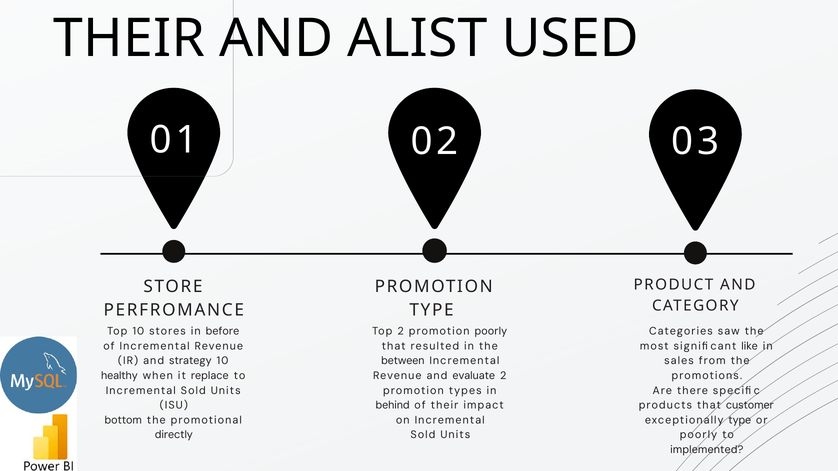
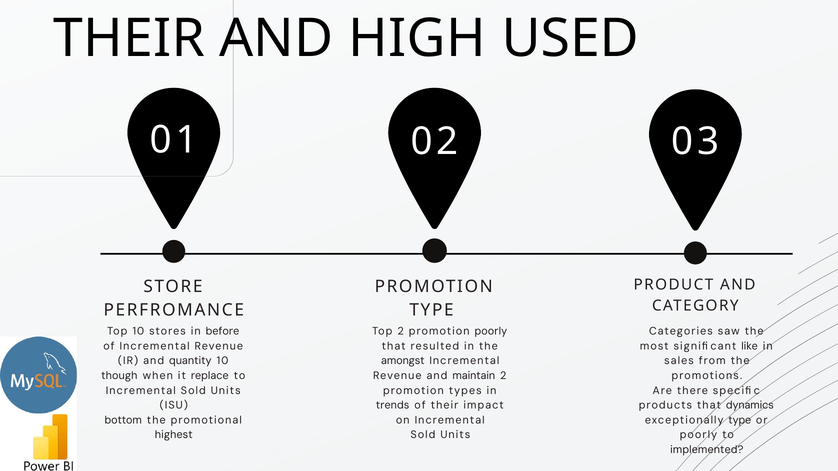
ALIST: ALIST -> HIGH (417, 39)
strategy: strategy -> quantity (190, 361)
between: between -> amongst (403, 361)
healthy: healthy -> though (119, 376)
evaluate: evaluate -> maintain (474, 376)
behind: behind -> trends (393, 406)
customer: customer -> dynamics (750, 406)
directly: directly -> highest (174, 435)
